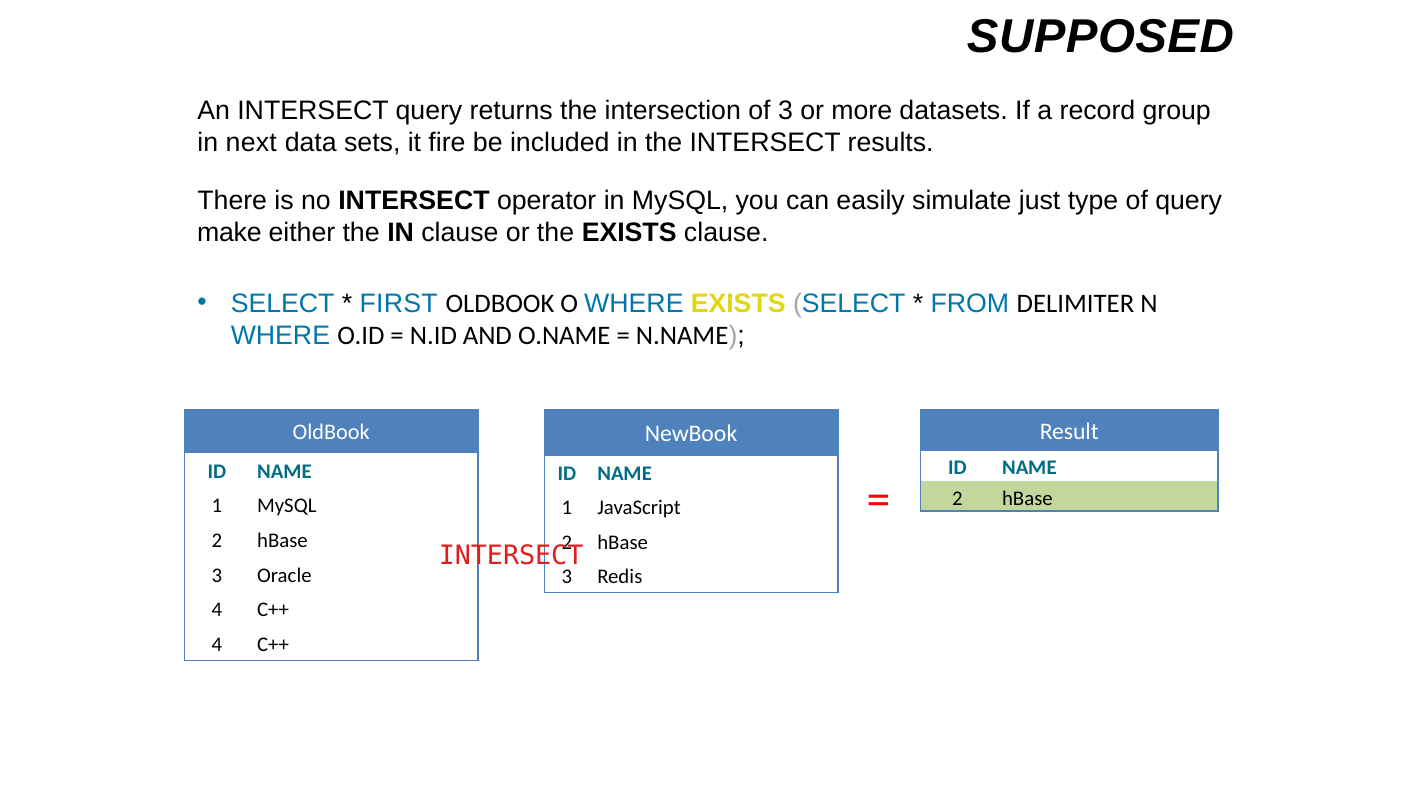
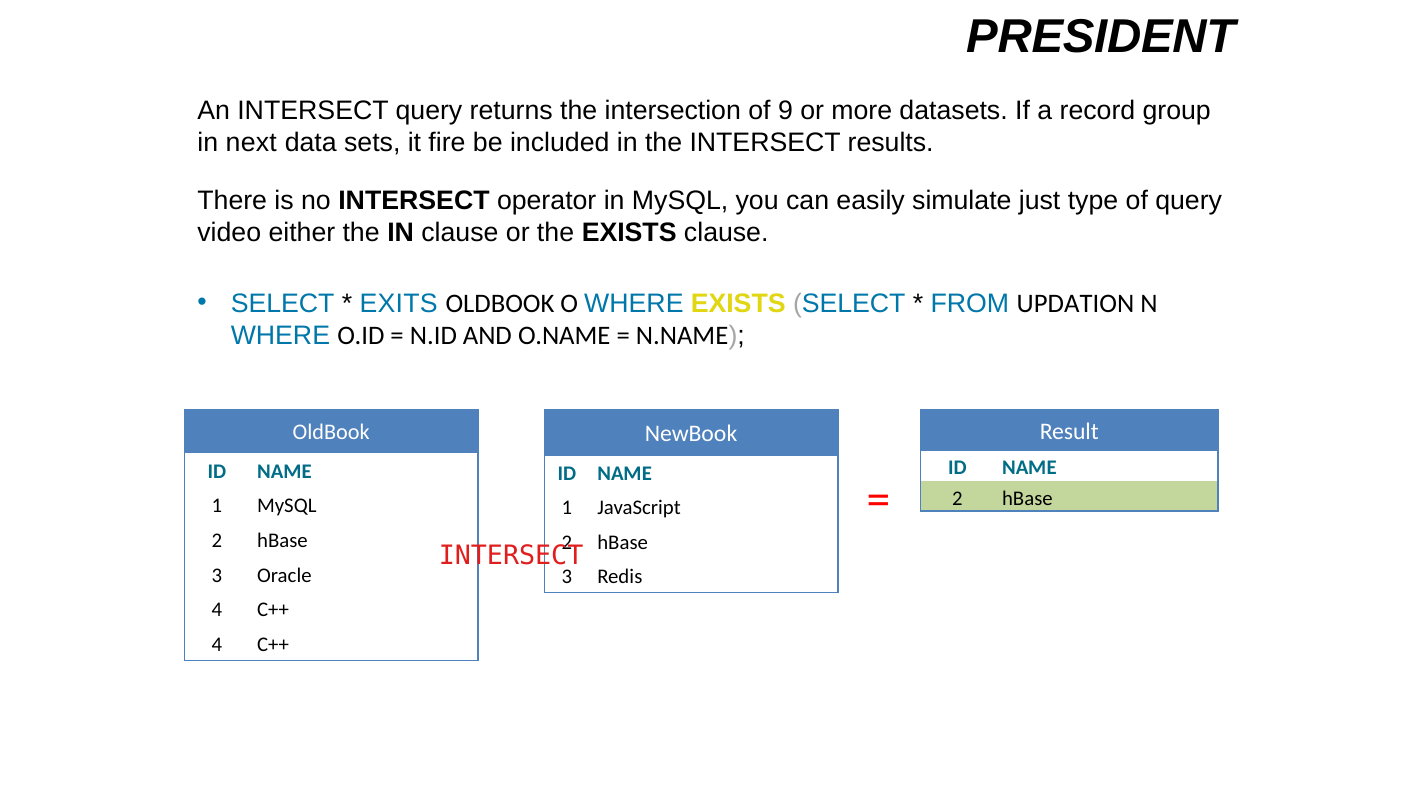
SUPPOSED: SUPPOSED -> PRESIDENT (1101, 37)
of 3: 3 -> 9 (785, 111)
make: make -> video (229, 233)
FIRST: FIRST -> EXITS (399, 304)
DELIMITER: DELIMITER -> UPDATION (1075, 304)
